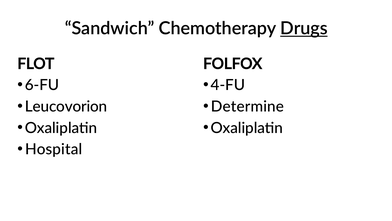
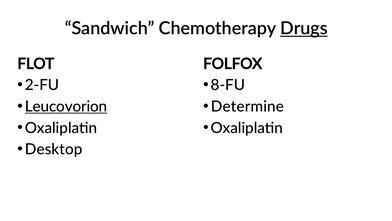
6-FU: 6-FU -> 2-FU (42, 85)
4-FU: 4-FU -> 8-FU (228, 85)
Leucovorion underline: none -> present (66, 106)
Hospital: Hospital -> Desktop (54, 149)
